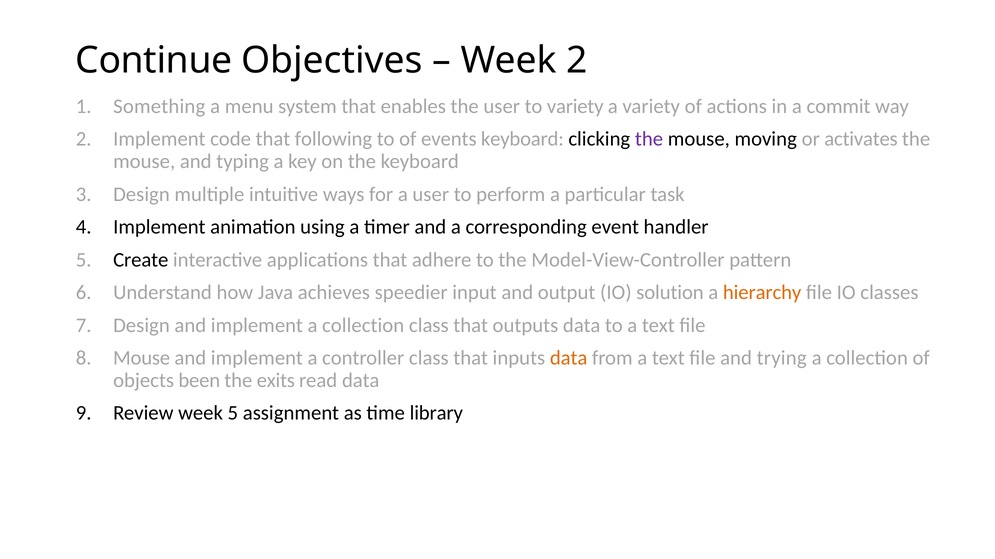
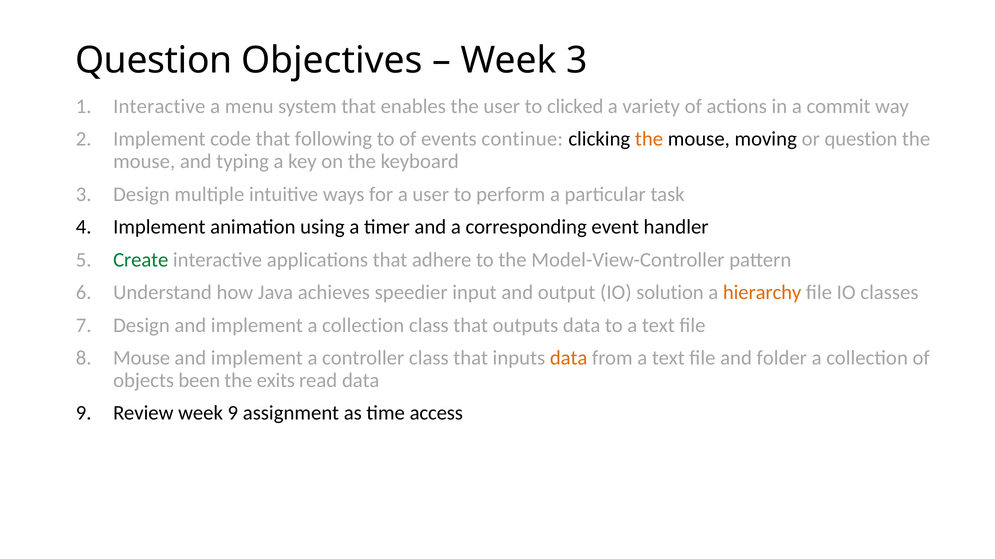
Continue: Continue -> Question (154, 60)
Week 2: 2 -> 3 (577, 60)
Something: Something -> Interactive (159, 106)
to variety: variety -> clicked (575, 106)
events keyboard: keyboard -> continue (522, 139)
the colour: purple -> orange (649, 139)
or activates: activates -> question (861, 139)
Create colour: black -> green (141, 260)
trying: trying -> folder (782, 358)
week 5: 5 -> 9 (233, 414)
library: library -> access (436, 414)
